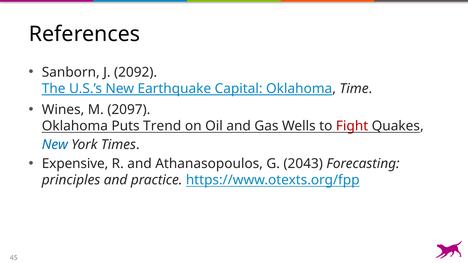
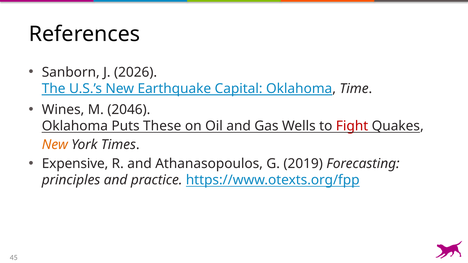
2092: 2092 -> 2026 (136, 72)
2097: 2097 -> 2046 (129, 110)
Trend: Trend -> These (162, 126)
New colour: blue -> orange (55, 145)
2043: 2043 -> 2019 (303, 164)
